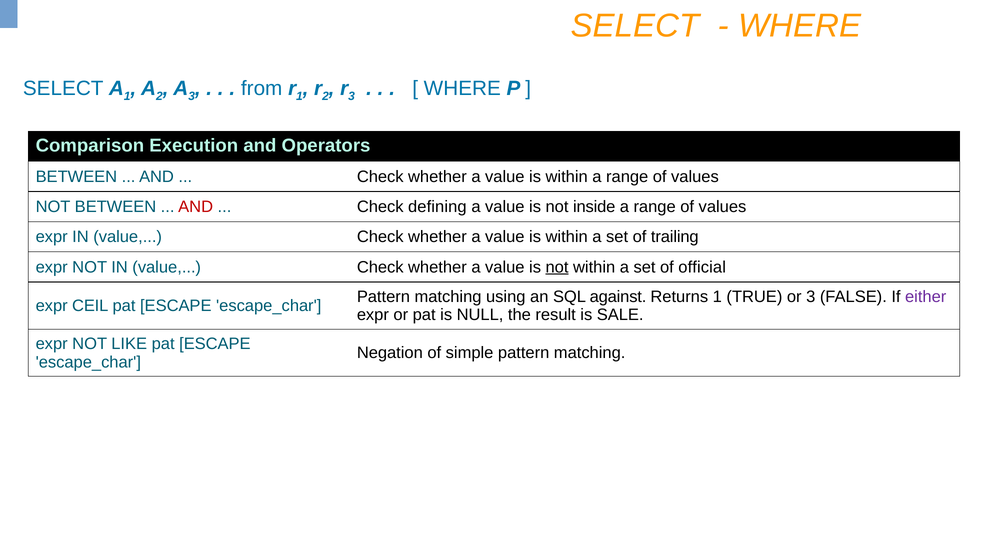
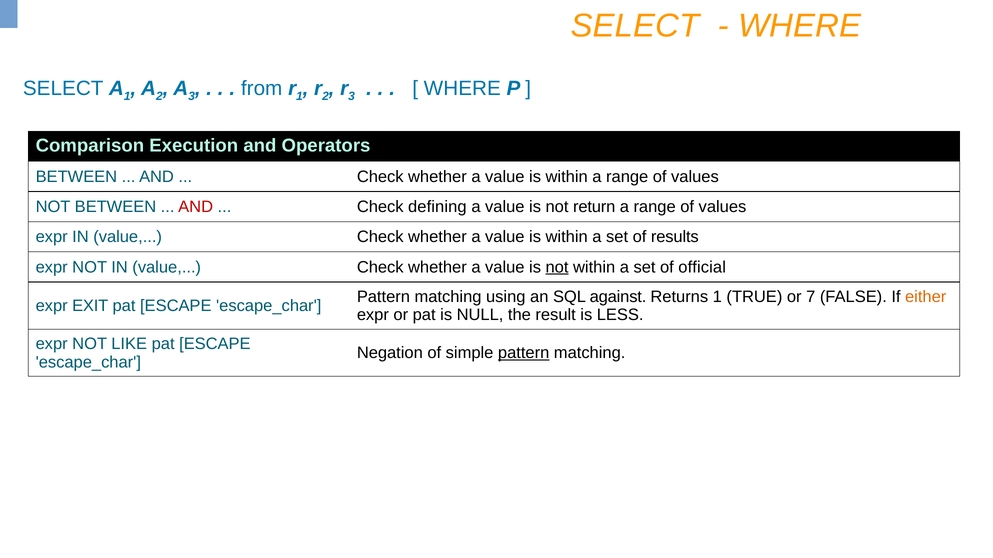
inside: inside -> return (594, 207)
trailing: trailing -> results (675, 237)
or 3: 3 -> 7 (811, 297)
either colour: purple -> orange (926, 297)
CEIL: CEIL -> EXIT (90, 306)
SALE: SALE -> LESS (620, 315)
pattern underline: none -> present (524, 353)
